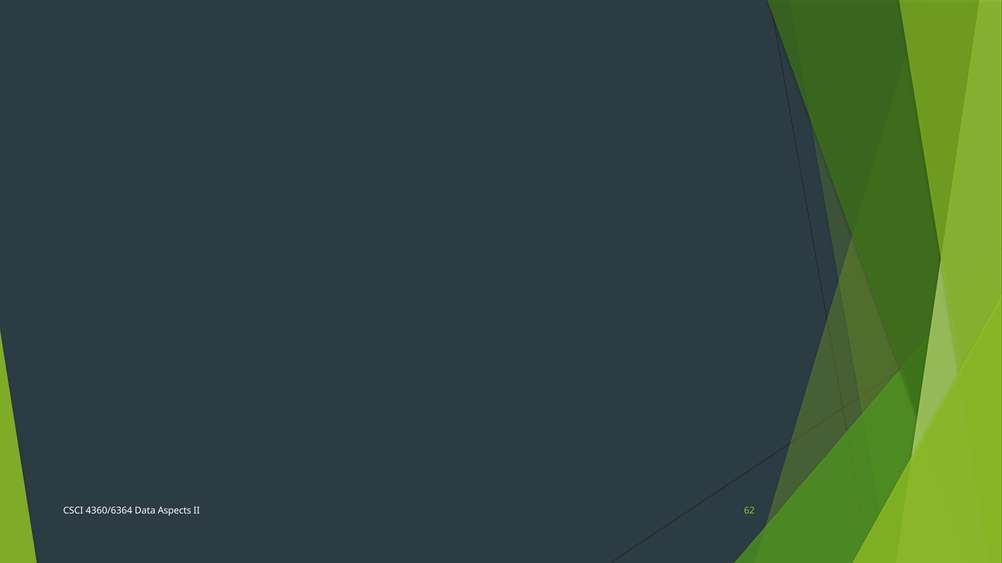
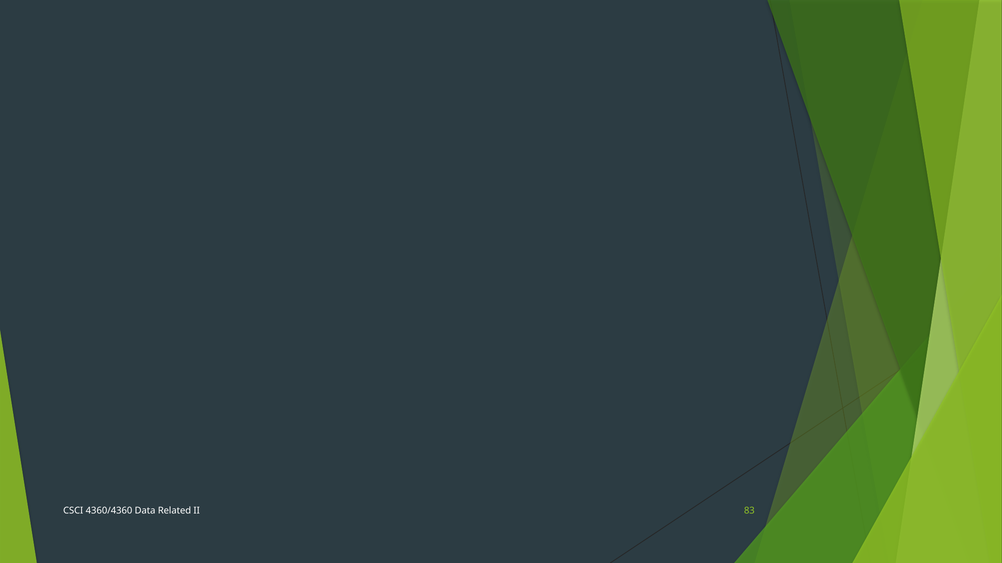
4360/6364: 4360/6364 -> 4360/4360 (109, 511)
Aspects: Aspects -> Related (174, 511)
62: 62 -> 83 (749, 511)
